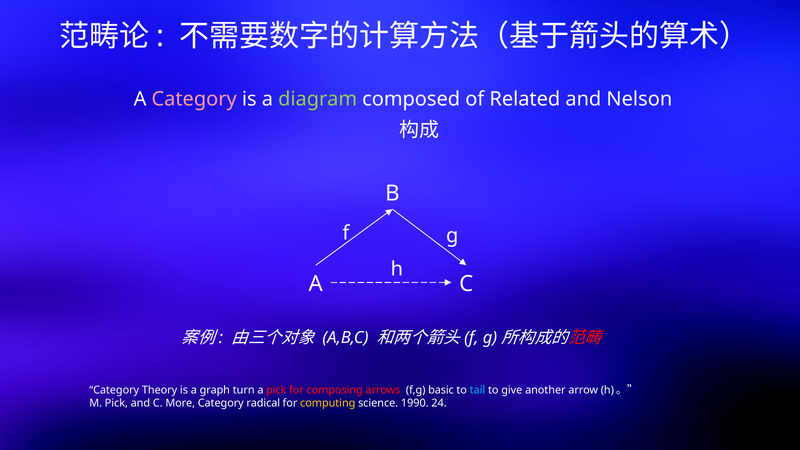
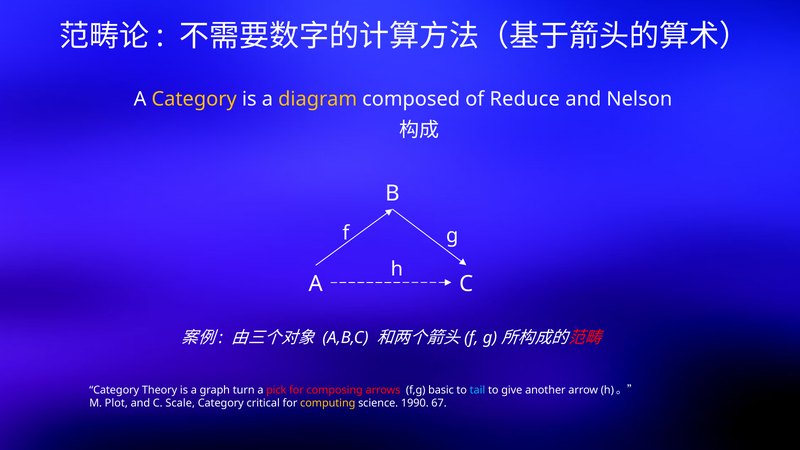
Category colour: pink -> yellow (194, 99)
diagram colour: light green -> yellow (318, 99)
Related: Related -> Reduce (525, 99)
M Pick: Pick -> Plot (116, 403)
More: More -> Scale (180, 403)
radical: radical -> critical (263, 403)
24: 24 -> 67 (439, 403)
